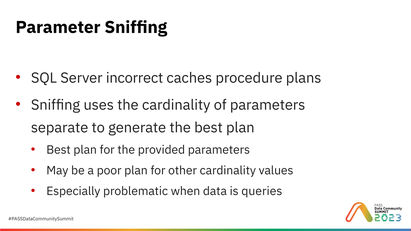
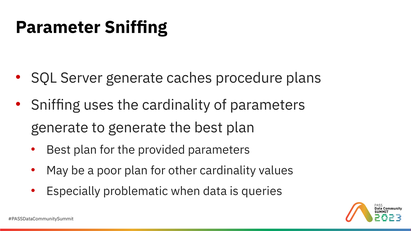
Server incorrect: incorrect -> generate (135, 78)
separate: separate -> generate (60, 128)
